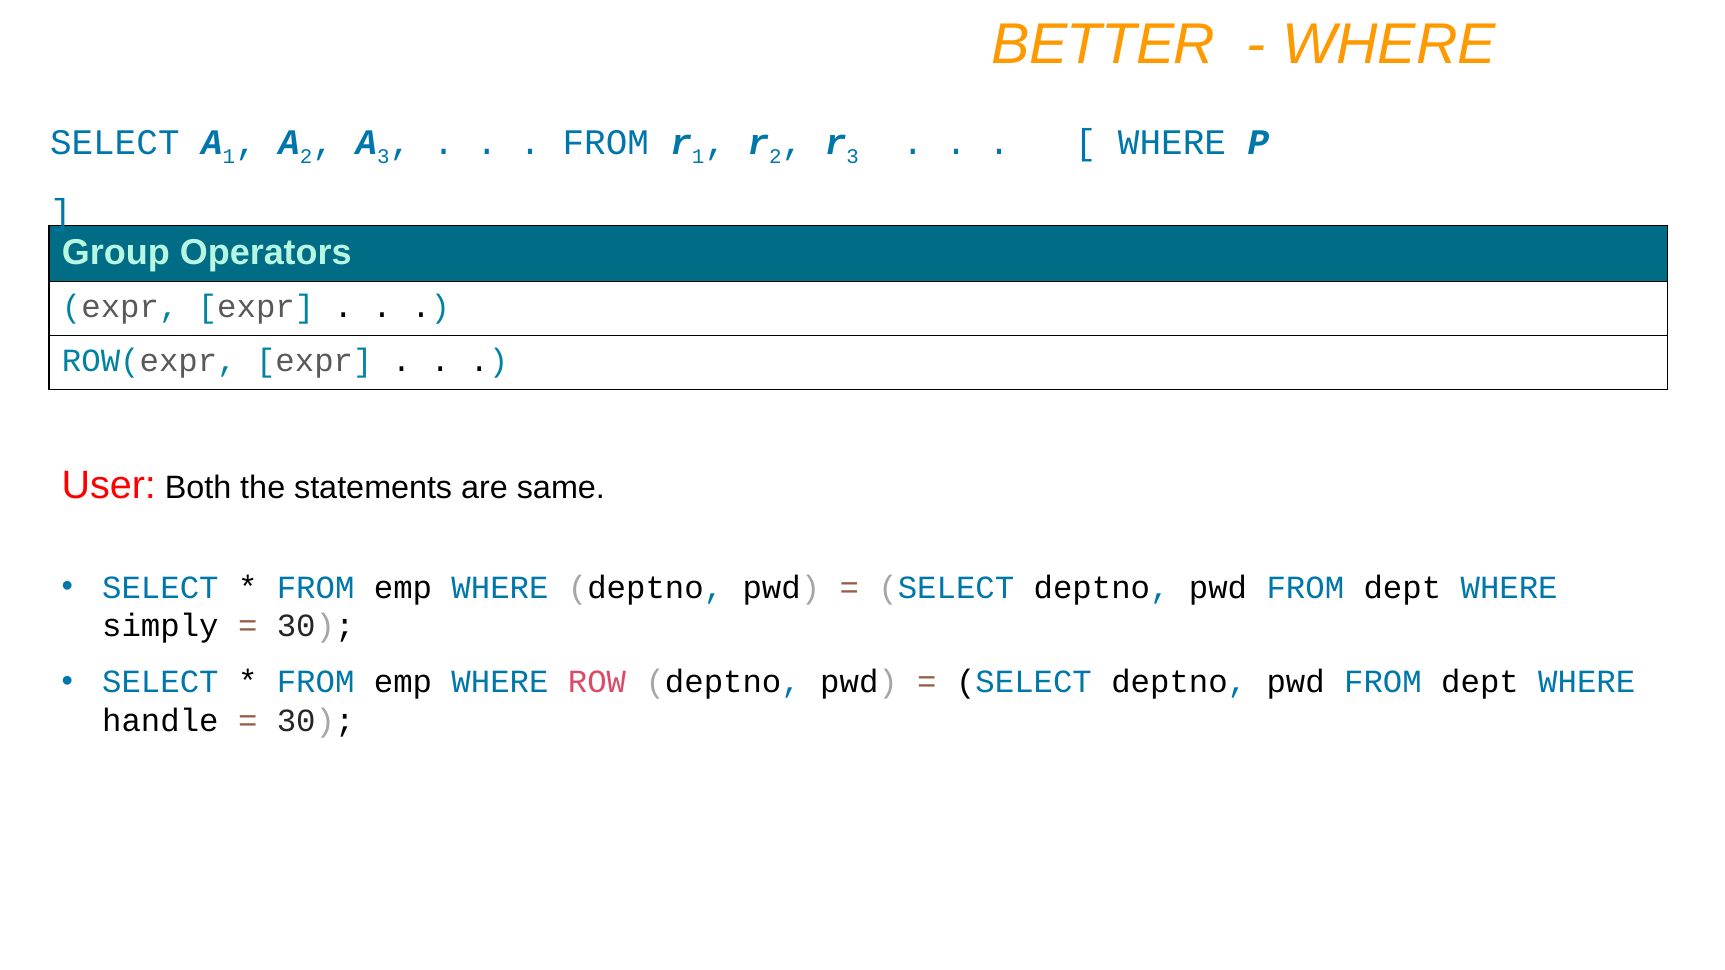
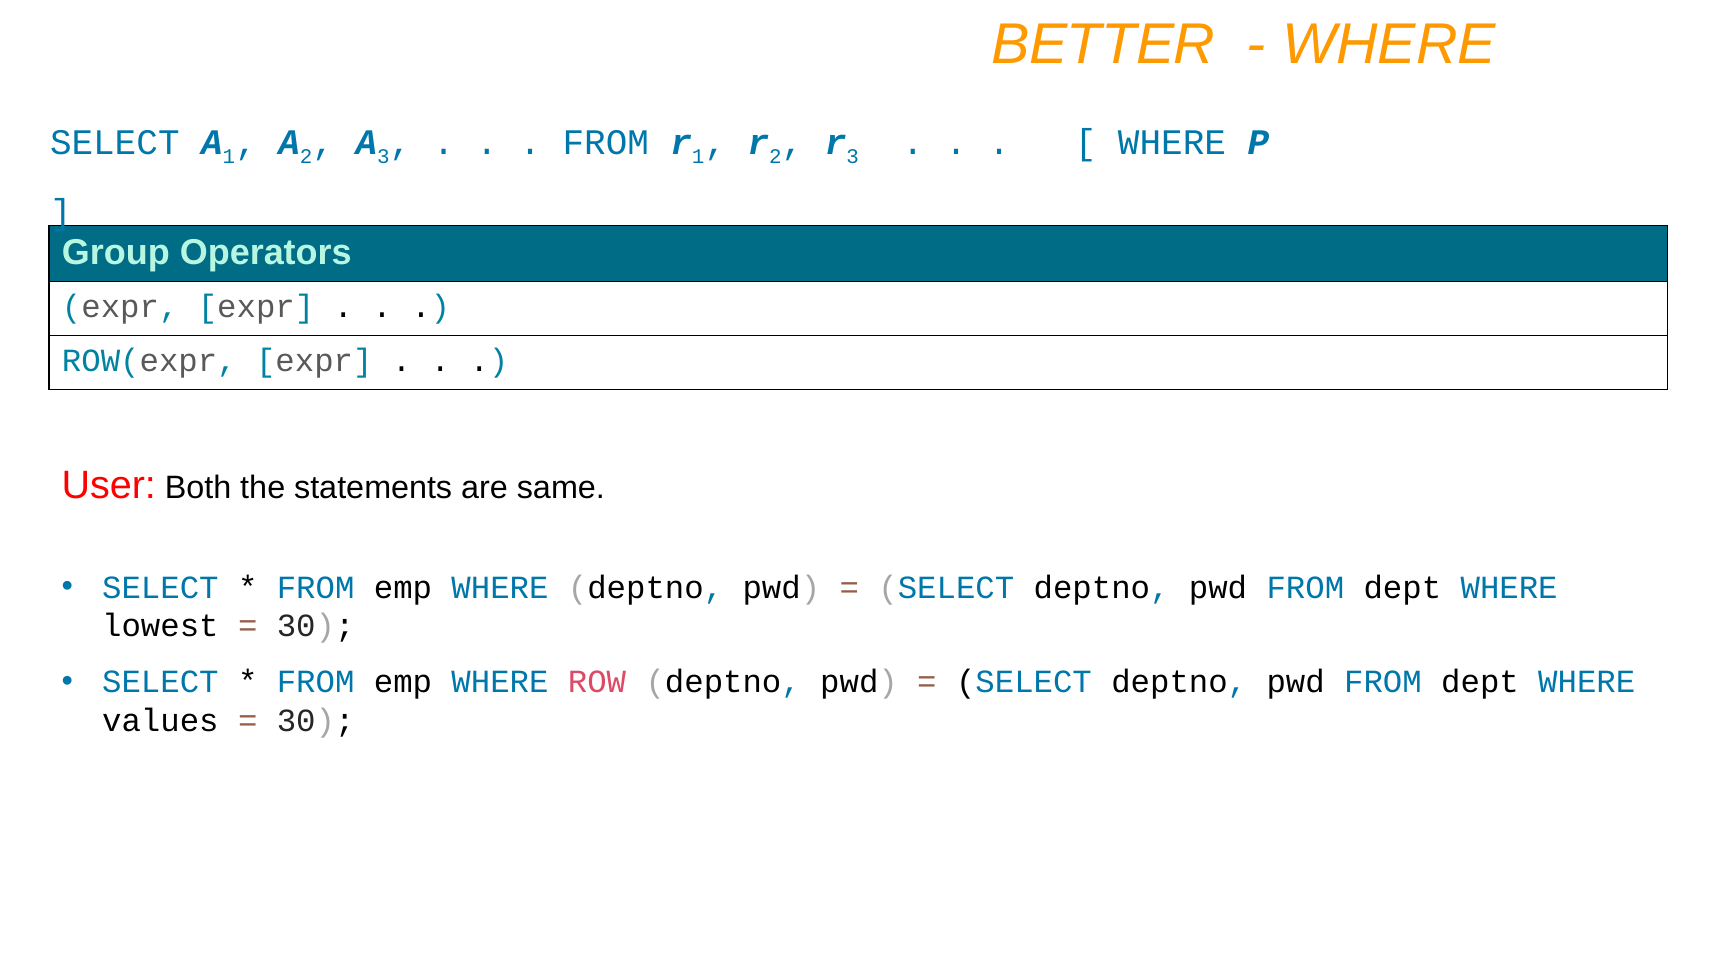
simply: simply -> lowest (160, 626)
handle: handle -> values (160, 721)
